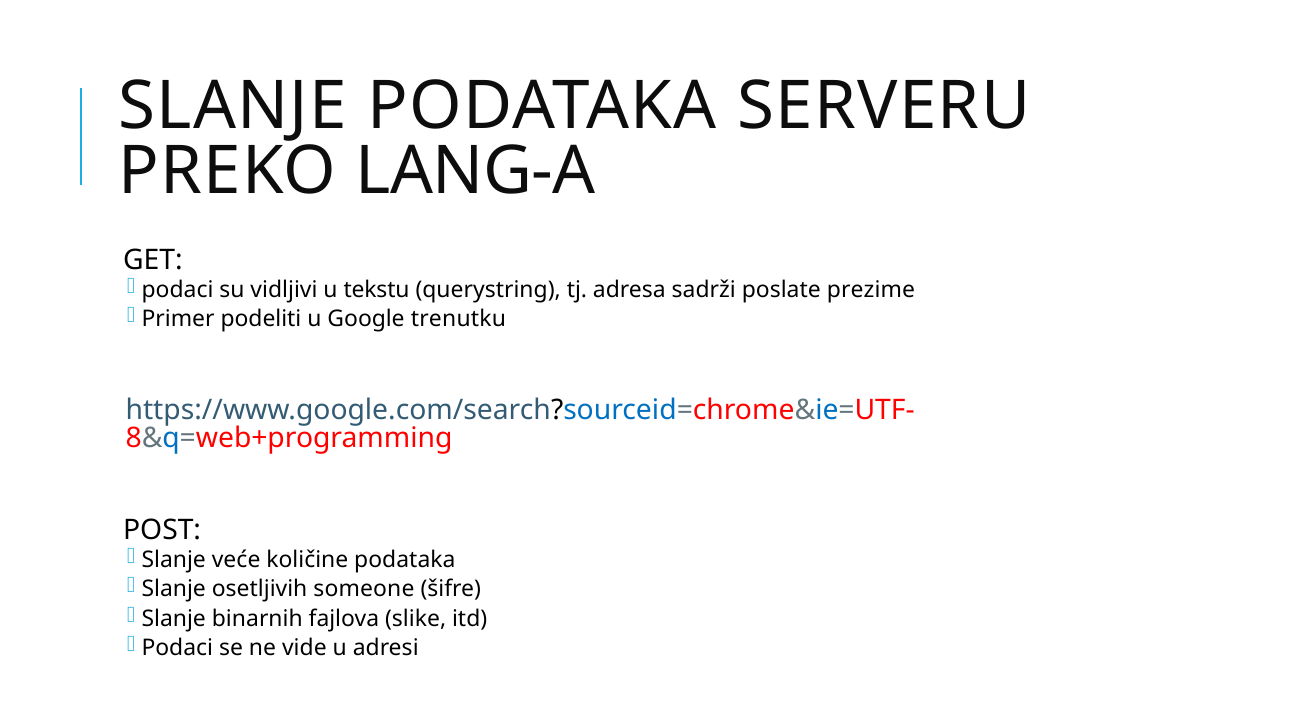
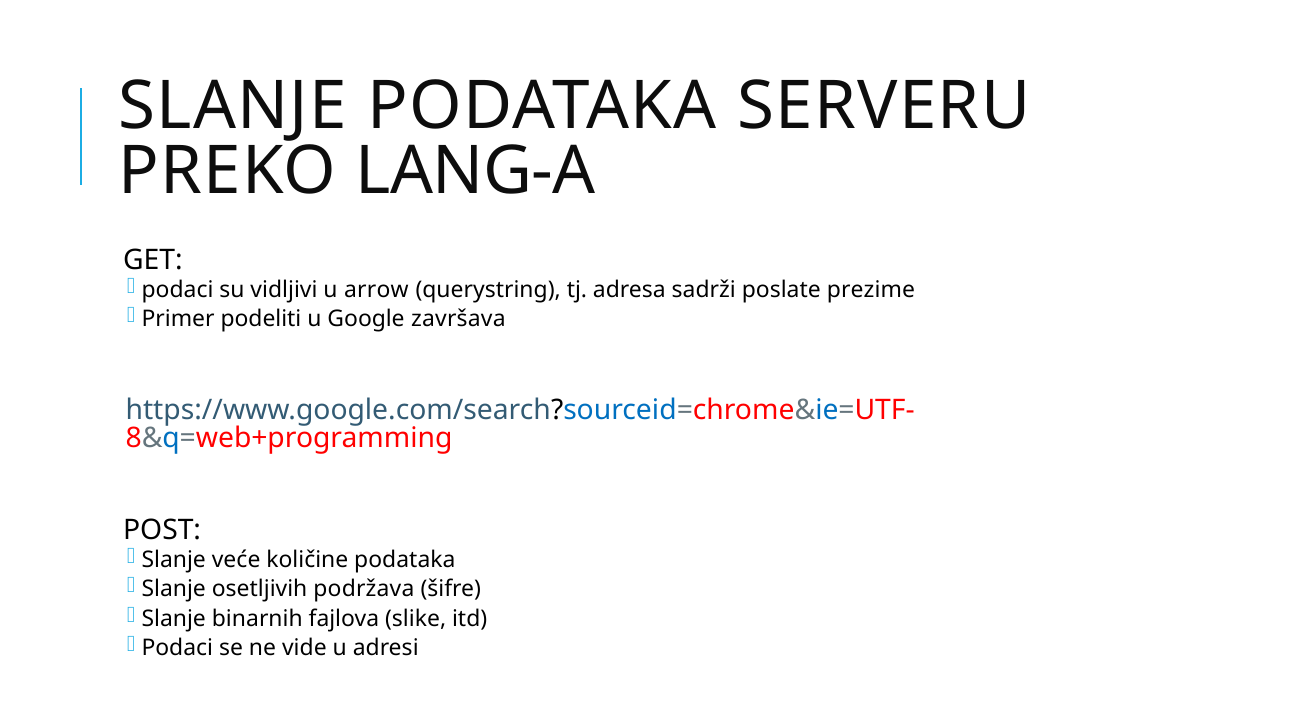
tekstu: tekstu -> arrow (376, 290)
trenutku: trenutku -> završava (458, 319)
someone: someone -> podržava (364, 589)
